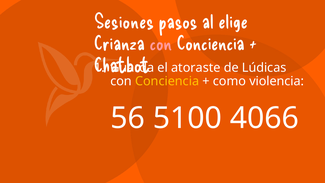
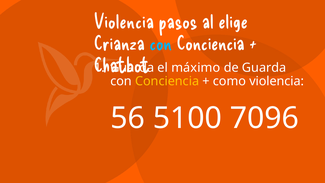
Sesiones: Sesiones -> Violencia (124, 22)
con colour: pink -> light blue (161, 44)
atoraste: atoraste -> máximo (196, 68)
de Lúdicas: Lúdicas -> Guarda (264, 68)
4066: 4066 -> 7096 (264, 118)
